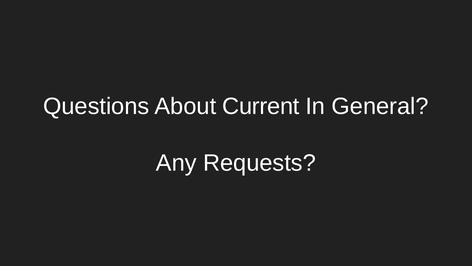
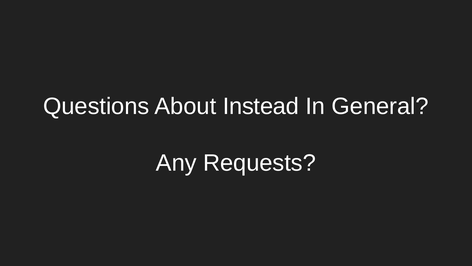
Current: Current -> Instead (261, 106)
